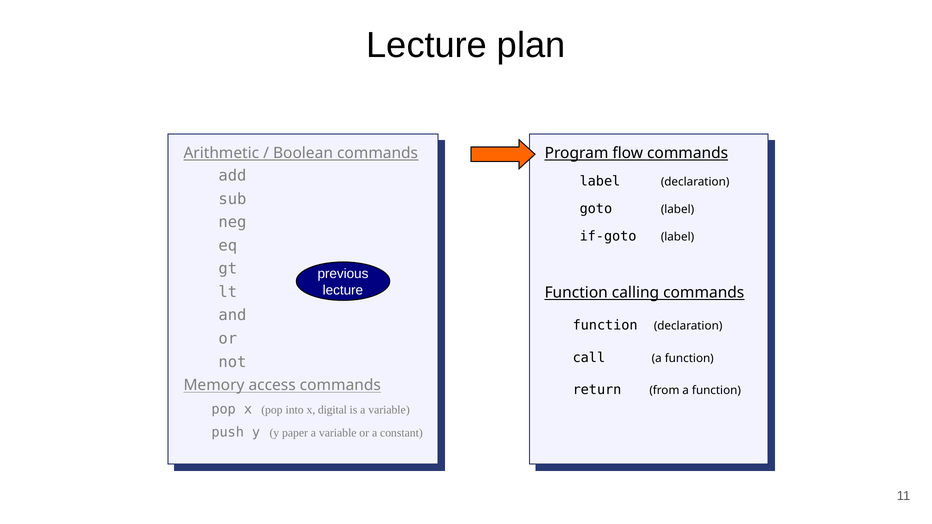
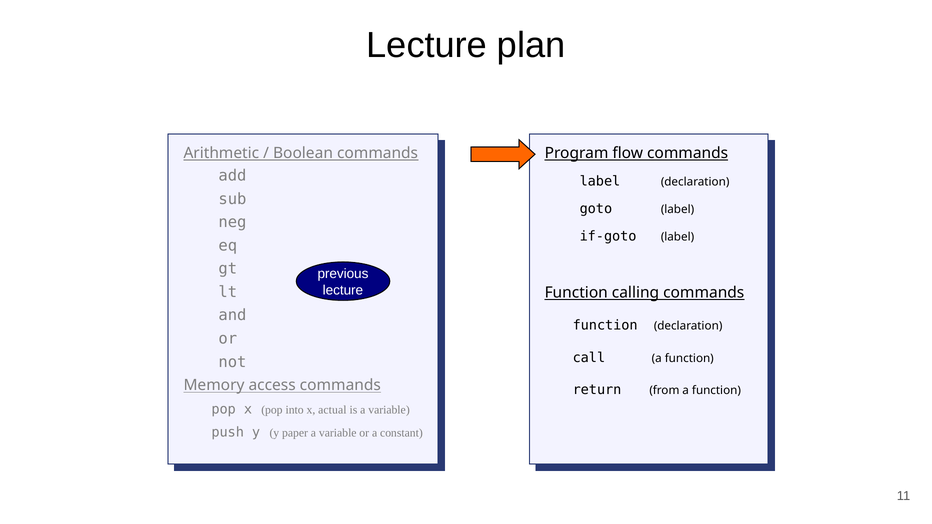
digital: digital -> actual (332, 410)
